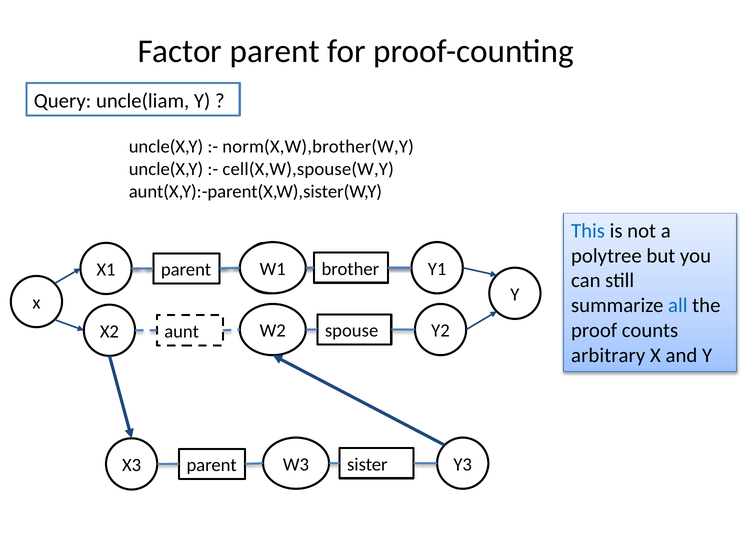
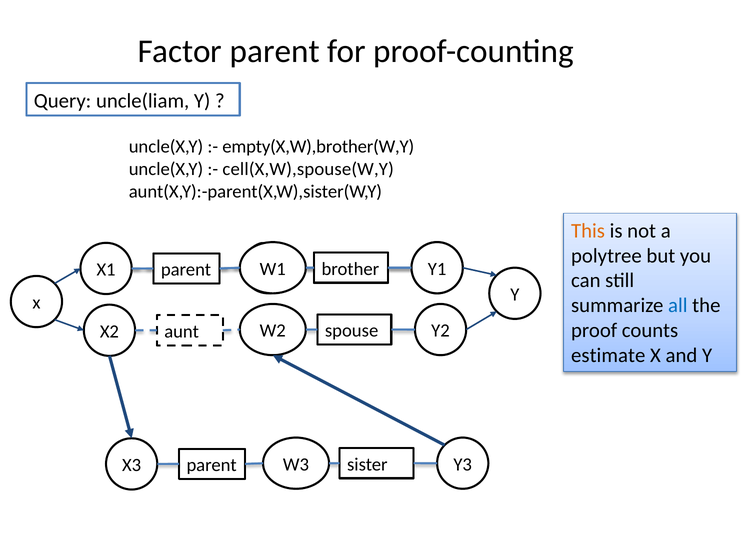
norm(X,W),brother(W,Y: norm(X,W),brother(W,Y -> empty(X,W),brother(W,Y (318, 147)
This colour: blue -> orange (588, 231)
arbitrary: arbitrary -> estimate (608, 355)
